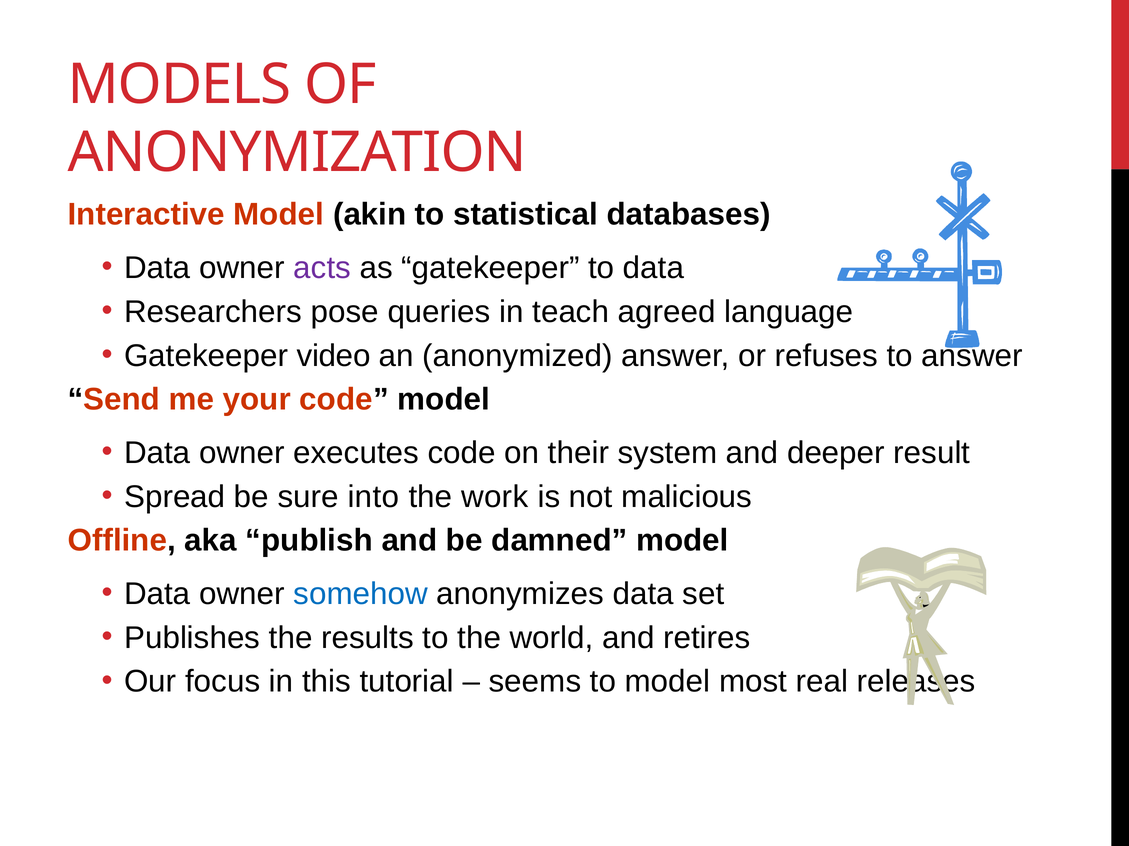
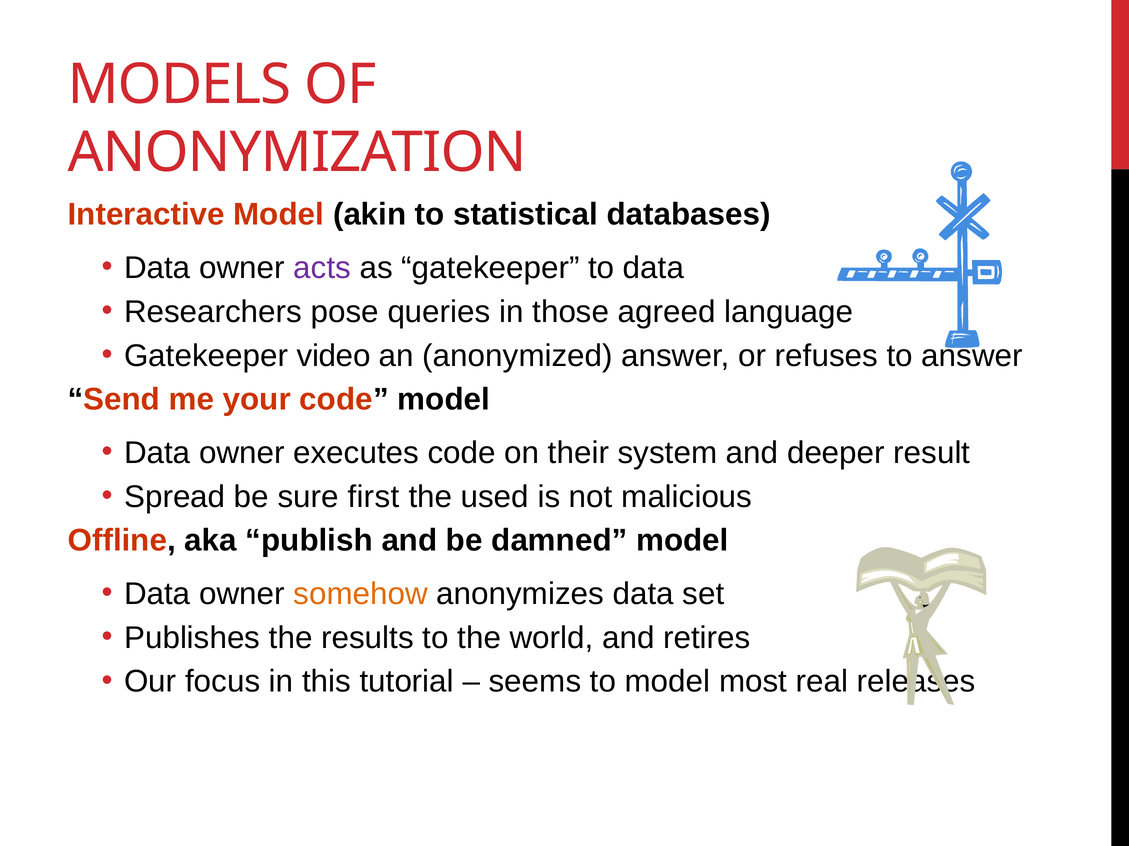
teach: teach -> those (571, 312)
into: into -> first (373, 497)
work: work -> used (495, 497)
somehow colour: blue -> orange (361, 594)
